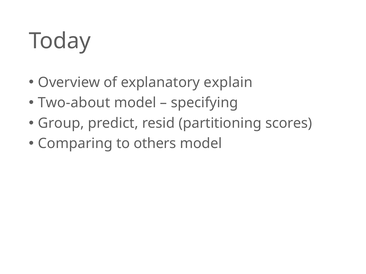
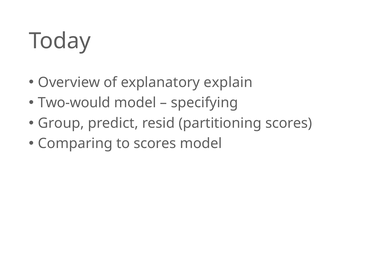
Two-about: Two-about -> Two-would (74, 103)
to others: others -> scores (155, 144)
